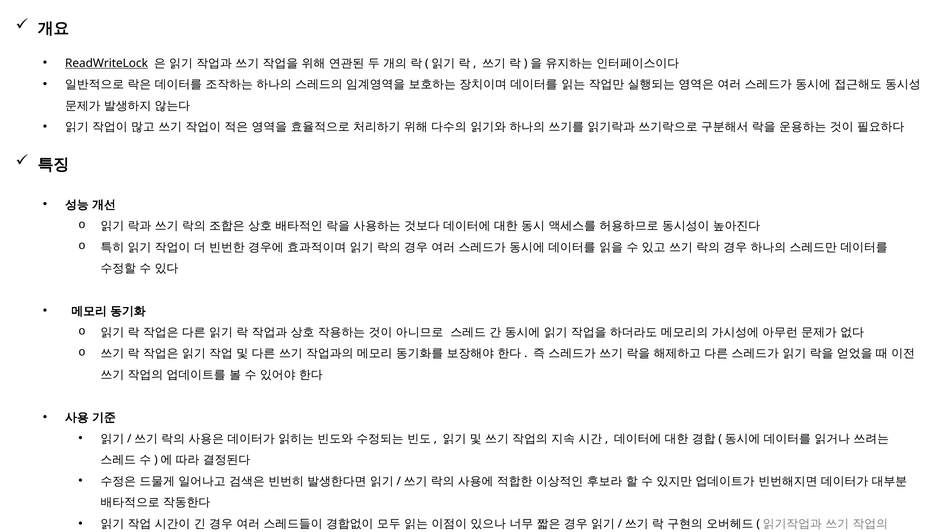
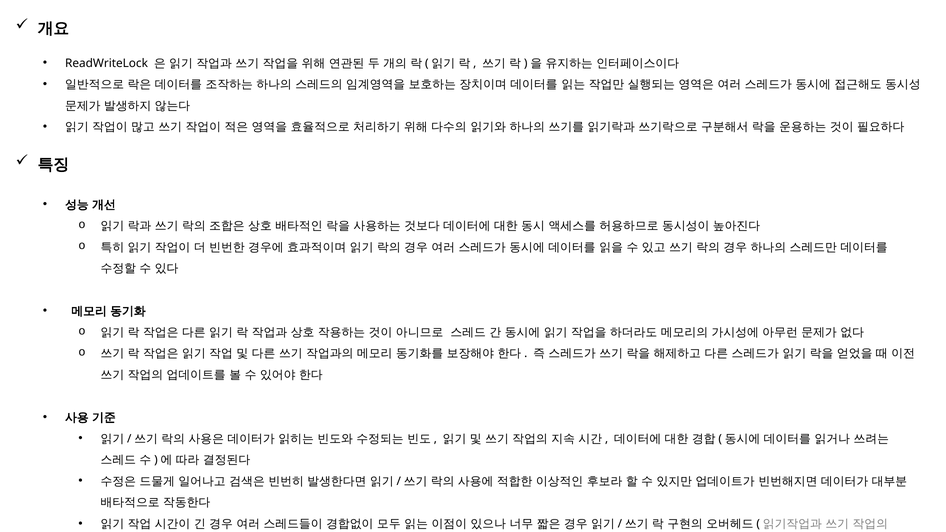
ReadWriteLock underline: present -> none (107, 63)
